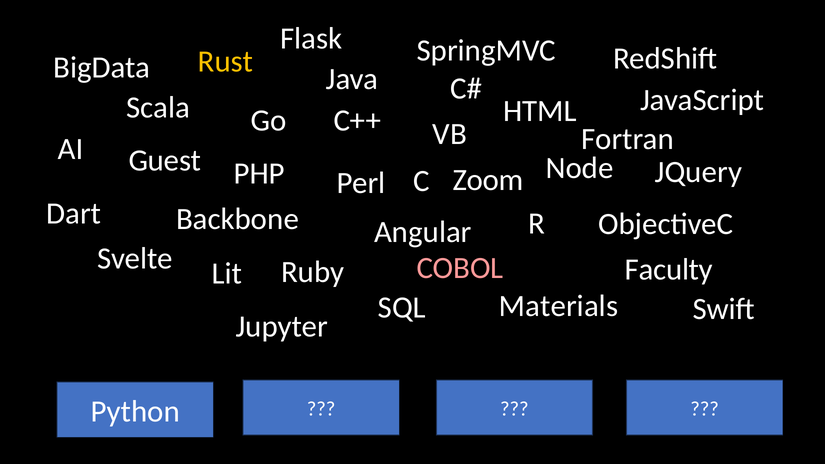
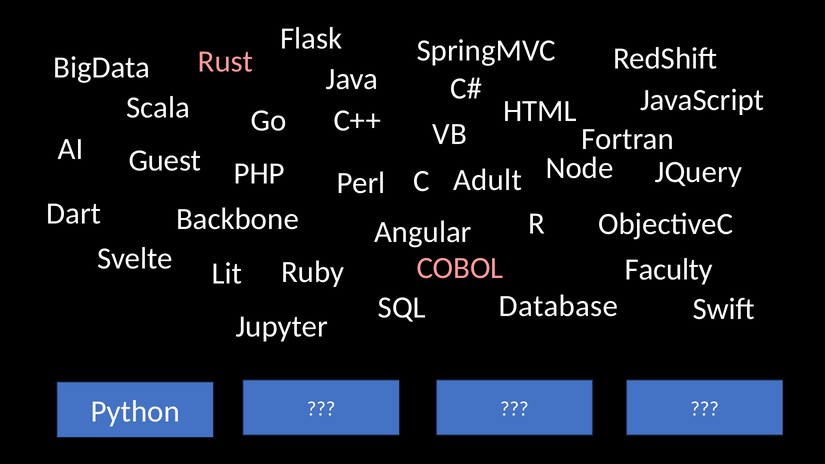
Rust colour: yellow -> pink (226, 61)
Zoom: Zoom -> Adult (488, 180)
Materials: Materials -> Database (558, 306)
